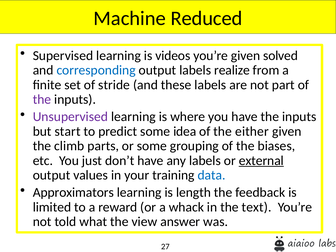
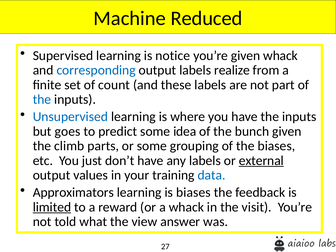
videos: videos -> notice (173, 56)
given solved: solved -> whack (281, 56)
stride: stride -> count (114, 85)
the colour: purple -> blue (42, 99)
Unsupervised colour: purple -> blue (70, 117)
start: start -> goes (68, 131)
either: either -> bunch (252, 131)
is length: length -> biases (193, 192)
limited underline: none -> present (52, 207)
text: text -> visit (257, 207)
